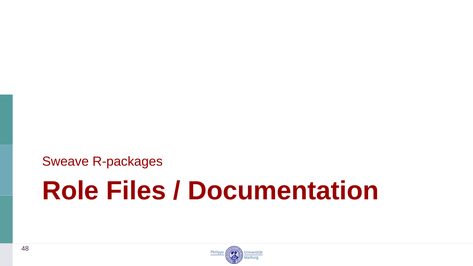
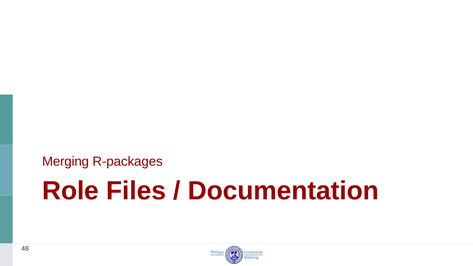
Sweave: Sweave -> Merging (66, 162)
